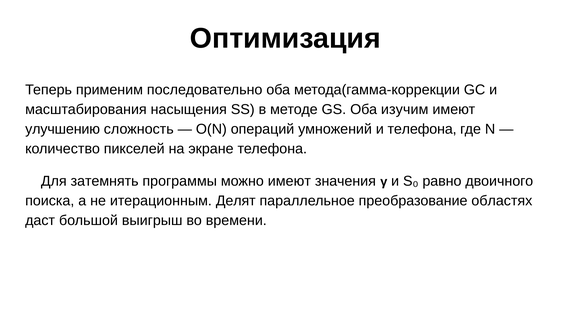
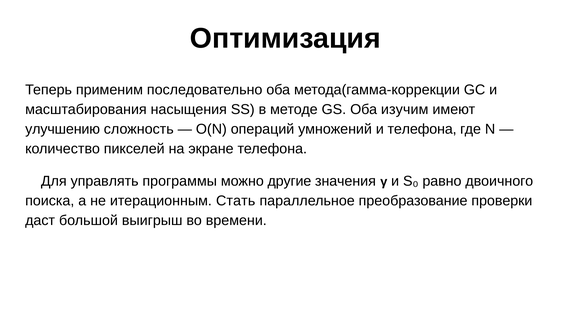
затемнять: затемнять -> управлять (105, 181)
можно имеют: имеют -> другие (289, 181)
Делят: Делят -> Стать (236, 201)
областях: областях -> проверки (502, 201)
